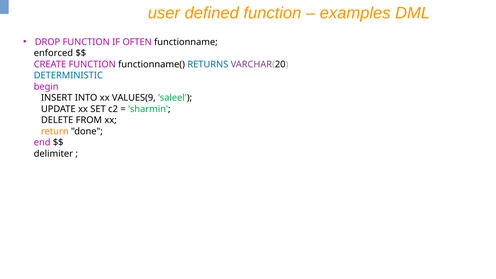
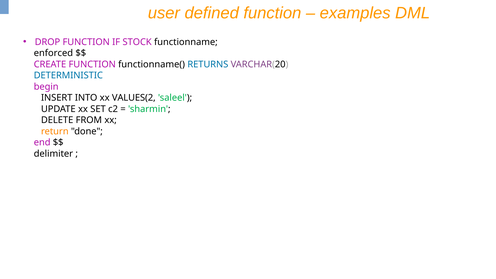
OFTEN: OFTEN -> STOCK (137, 42)
VALUES(9: VALUES(9 -> VALUES(2 (134, 98)
